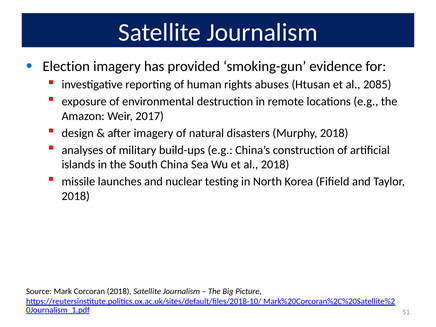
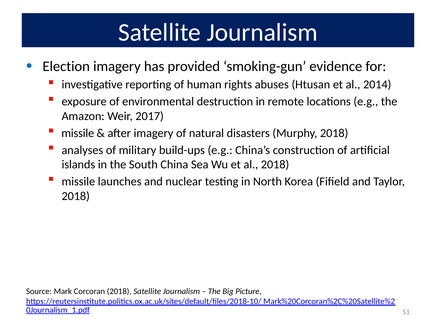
2085: 2085 -> 2014 (377, 85)
design: design -> missile (78, 133)
